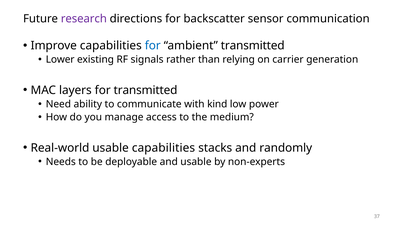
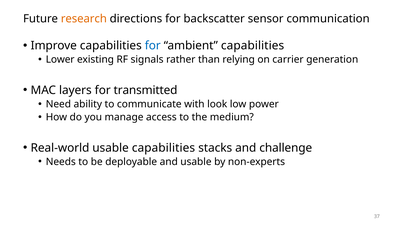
research colour: purple -> orange (84, 19)
ambient transmitted: transmitted -> capabilities (253, 46)
kind: kind -> look (217, 104)
randomly: randomly -> challenge (286, 148)
